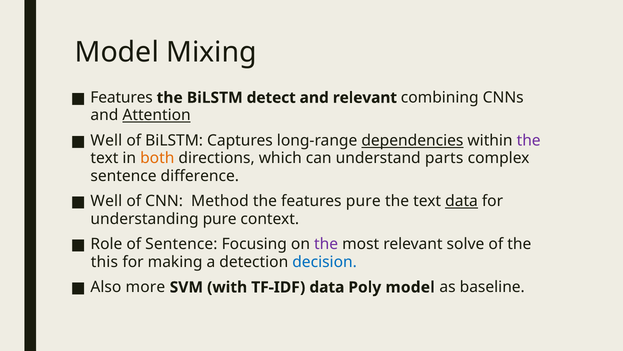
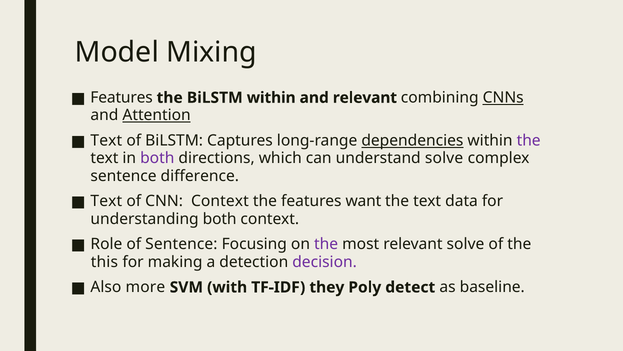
BiLSTM detect: detect -> within (271, 98)
CNNs underline: none -> present (503, 98)
Well: Well -> Text (106, 140)
both colour: orange -> purple (157, 158)
understand parts: parts -> solve (444, 158)
Well: Well -> Text (106, 201)
CNN Method: Method -> Context (220, 201)
features pure: pure -> want (363, 201)
data underline: present -> none (462, 201)
understanding pure: pure -> both (220, 219)
decision colour: blue -> purple (325, 262)
TF-IDF data: data -> they (327, 287)
Poly model: model -> detect (410, 287)
